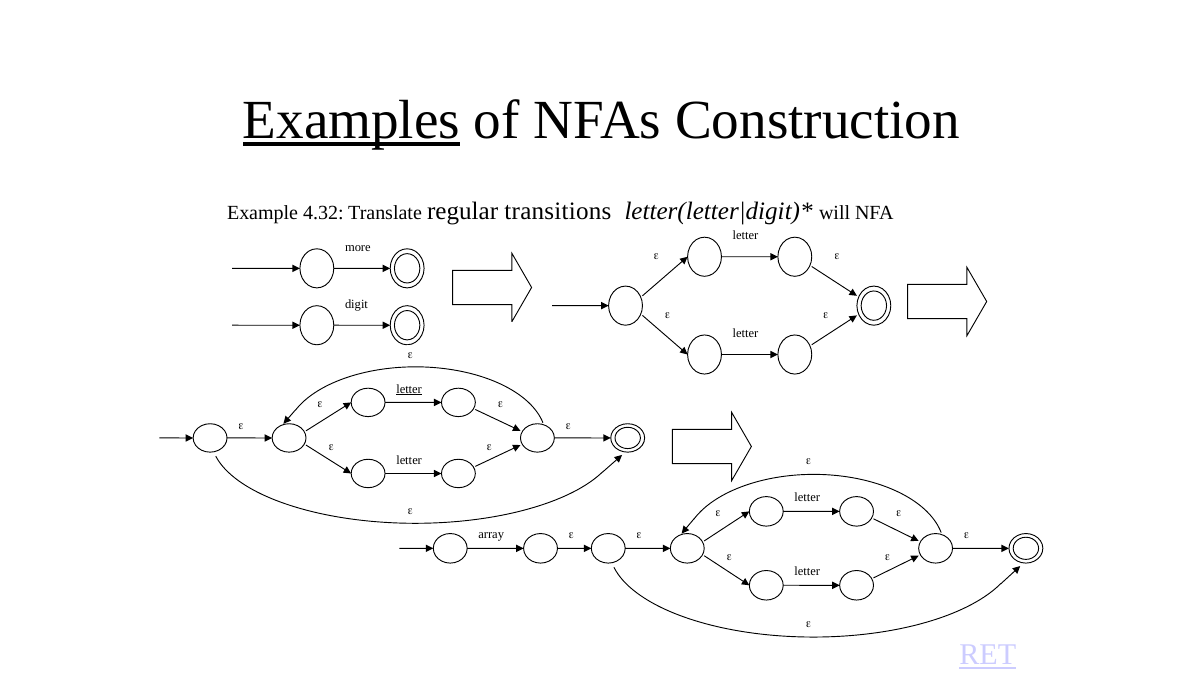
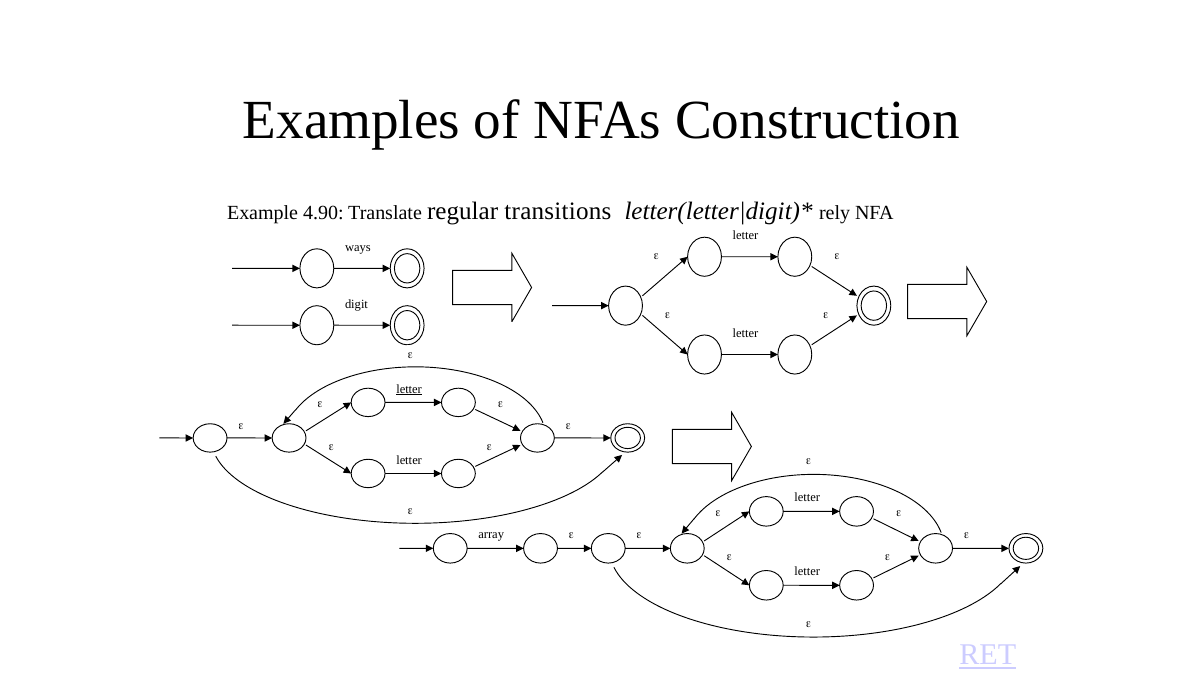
Examples underline: present -> none (351, 120)
4.32: 4.32 -> 4.90 (323, 213)
will: will -> rely (835, 213)
more: more -> ways (358, 247)
